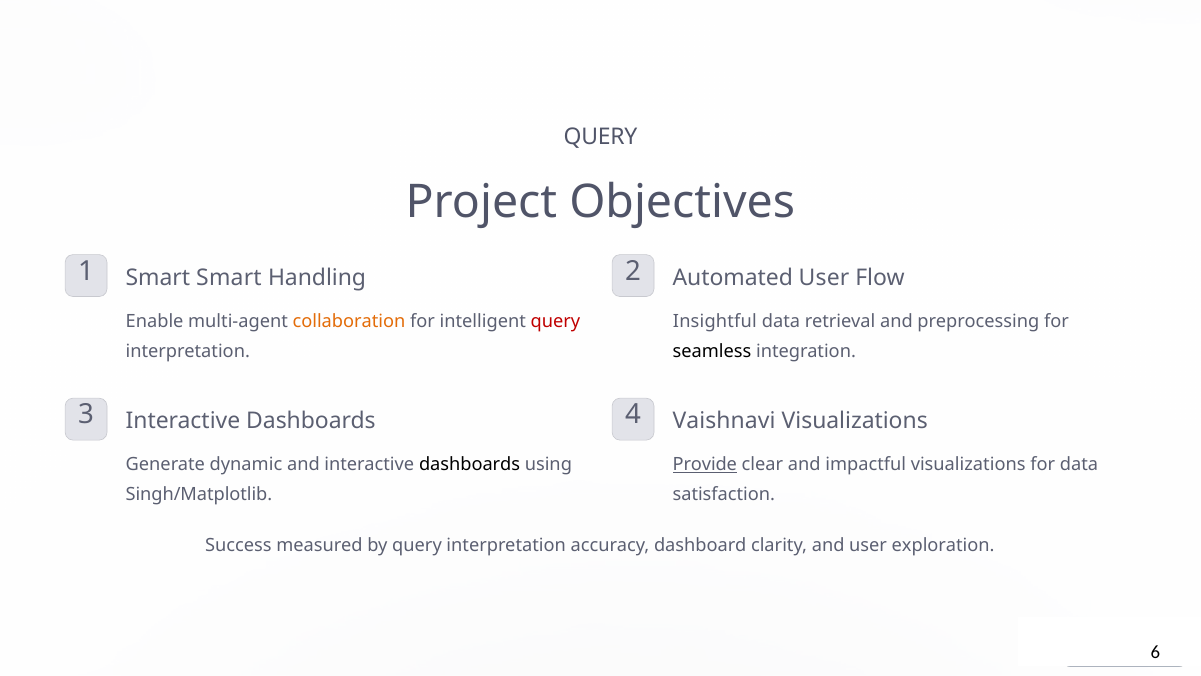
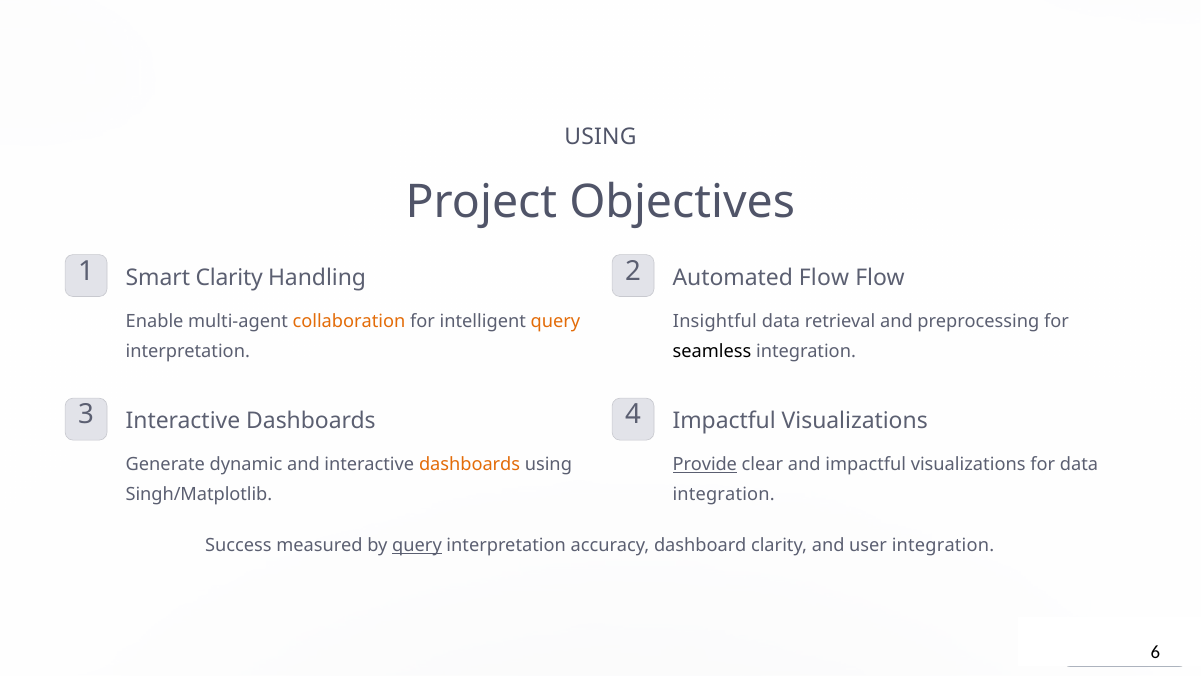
QUERY: QUERY -> USING (600, 137)
Smart Smart: Smart -> Clarity (229, 277)
Automated User: User -> Flow (824, 277)
query colour: red -> orange (555, 321)
4 Vaishnavi: Vaishnavi -> Impactful (724, 421)
dashboards colour: black -> orange (470, 465)
satisfaction: satisfaction -> integration (724, 494)
query underline: none -> present (417, 545)
user exploration: exploration -> integration (943, 545)
